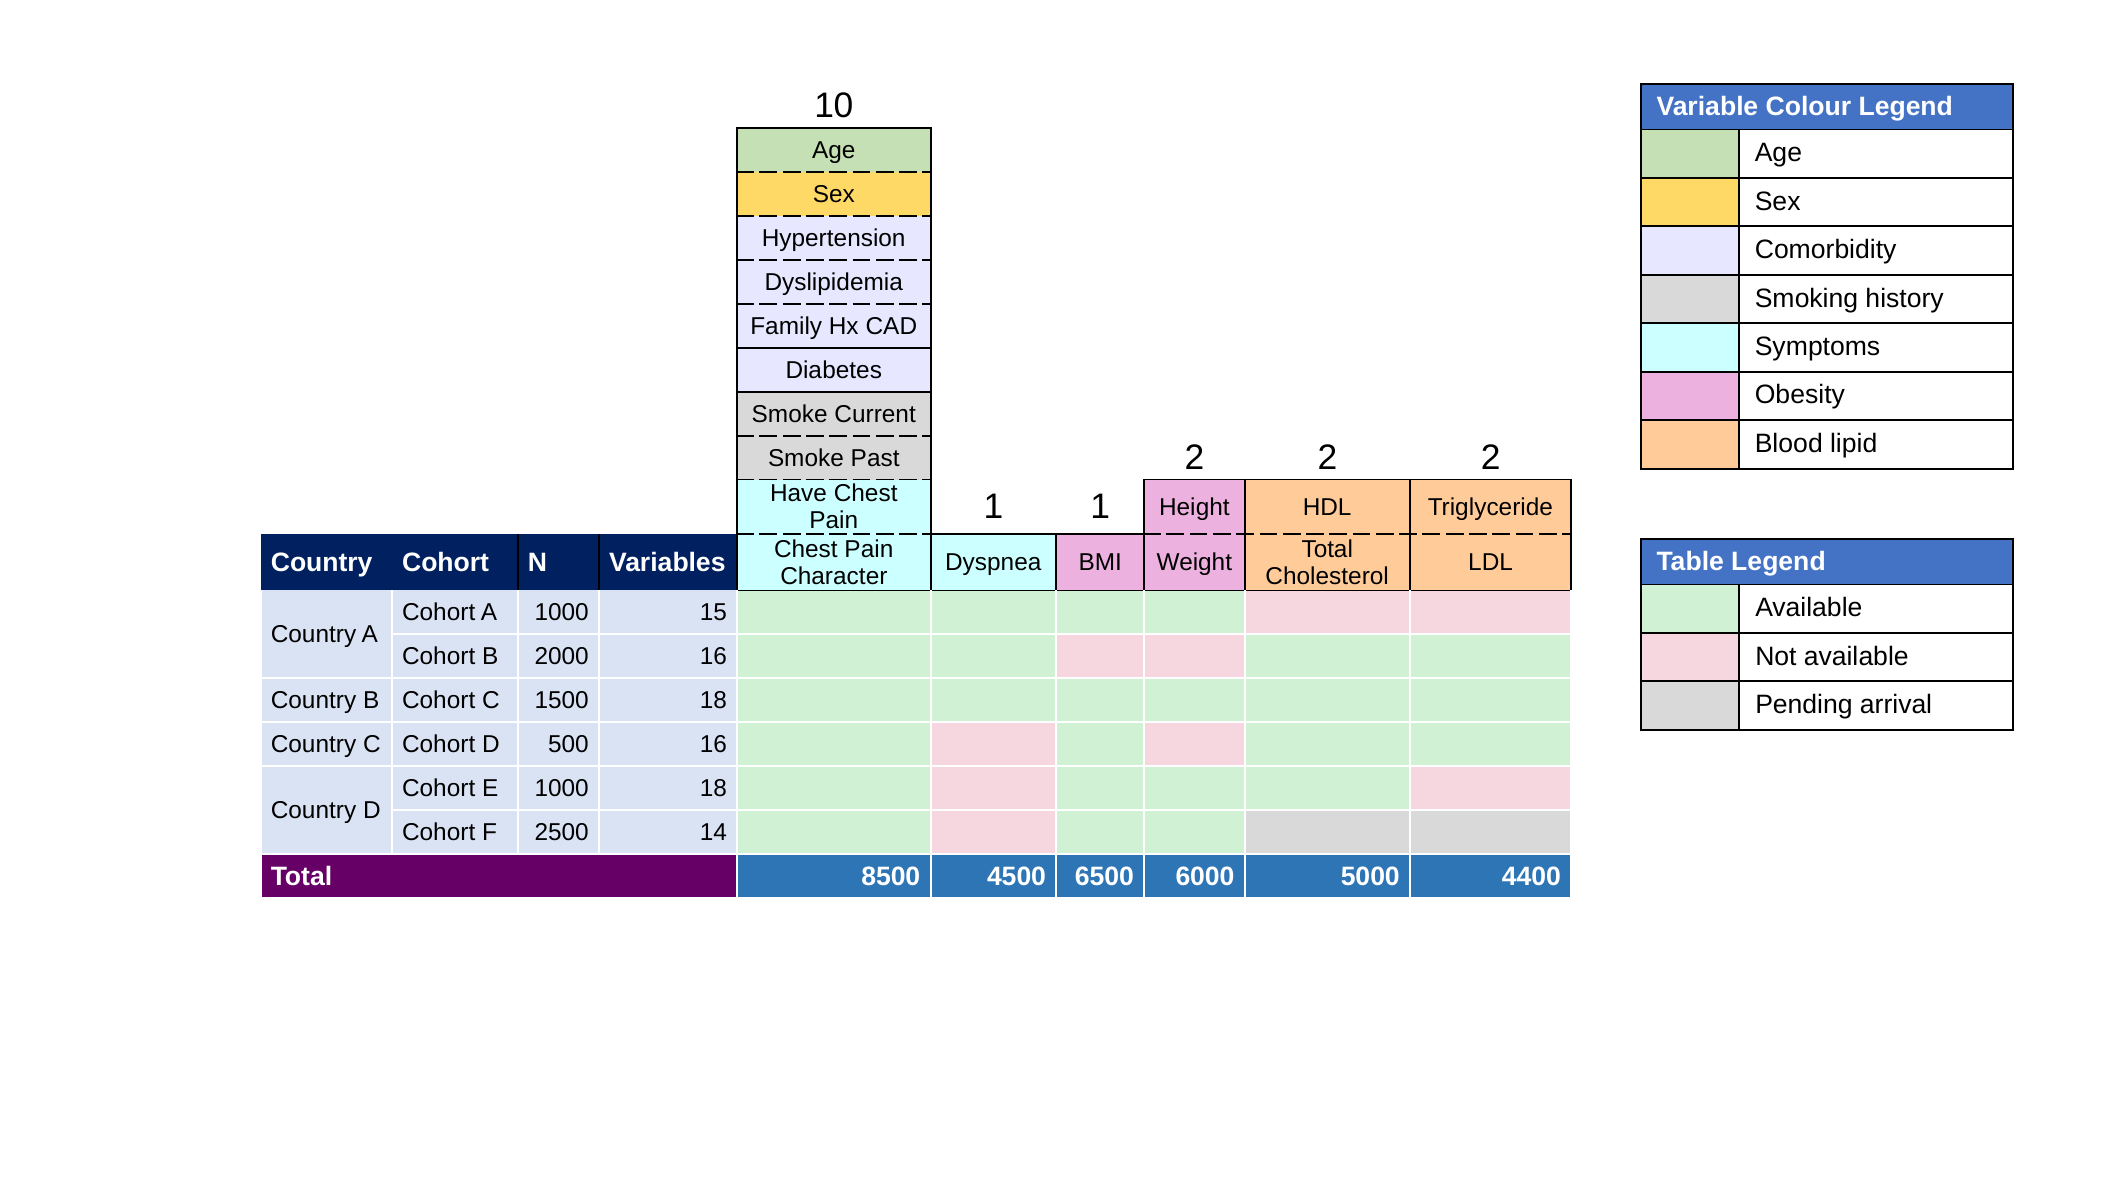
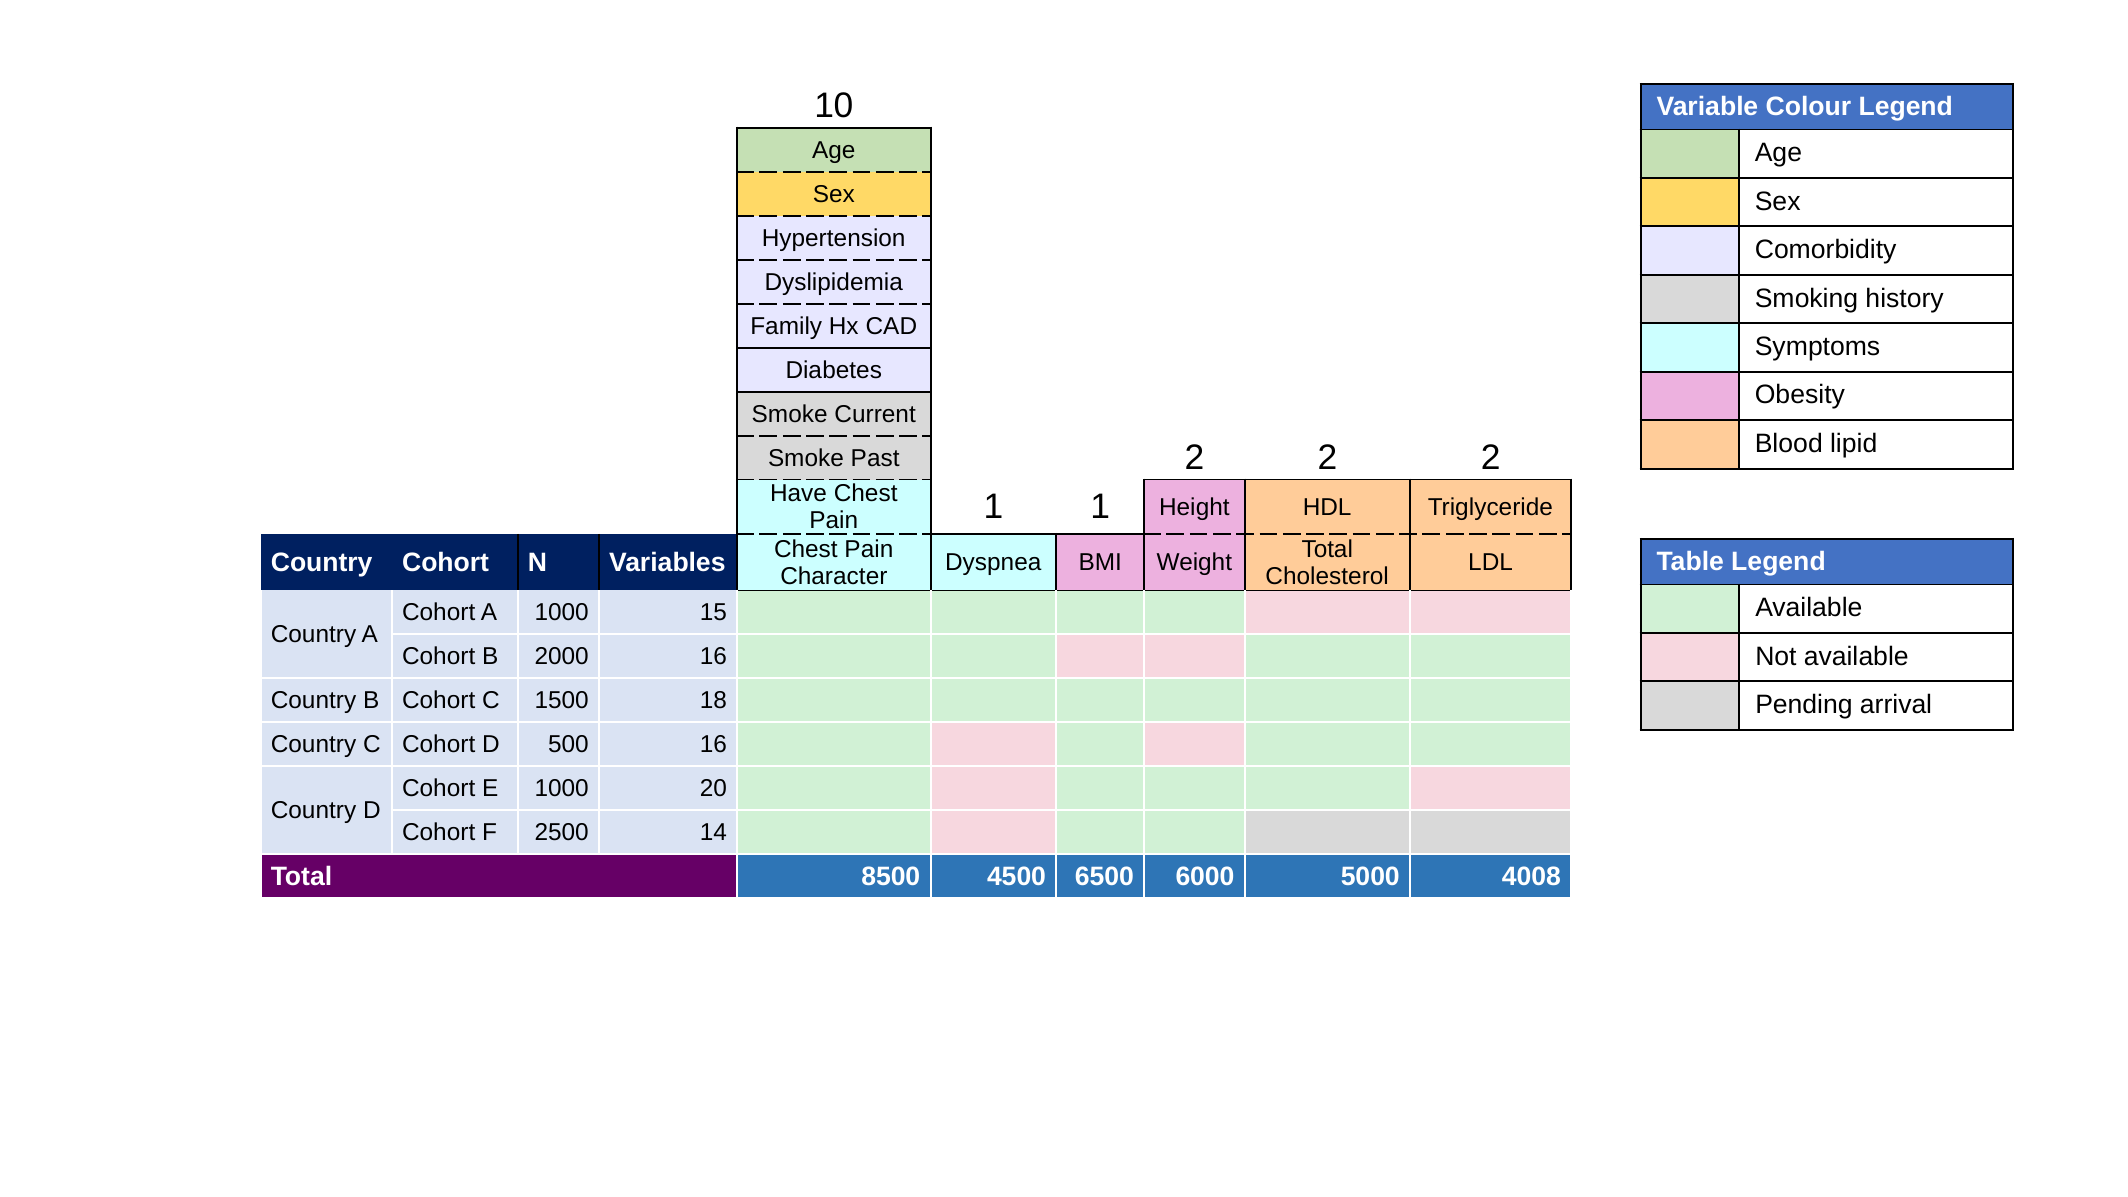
1000 18: 18 -> 20 (713, 789)
4400: 4400 -> 4008 (1531, 877)
